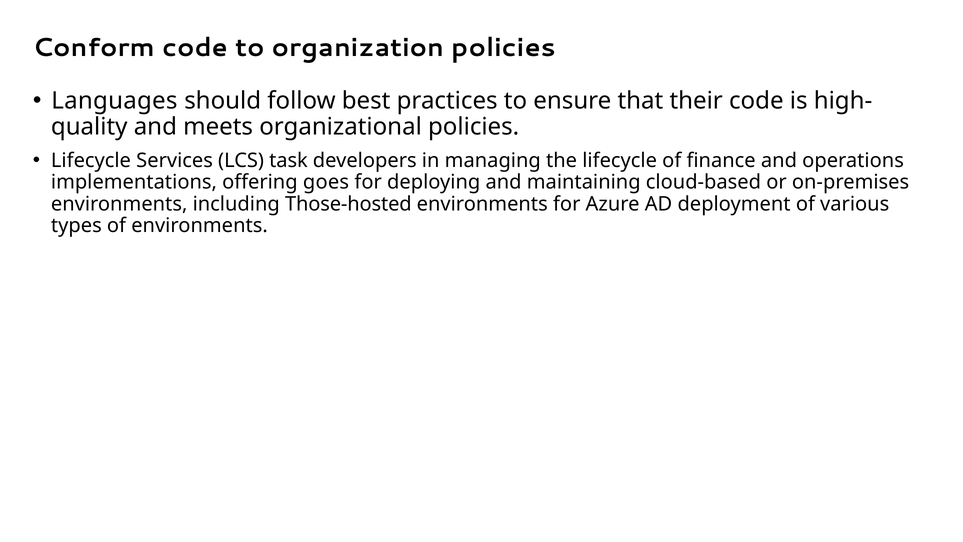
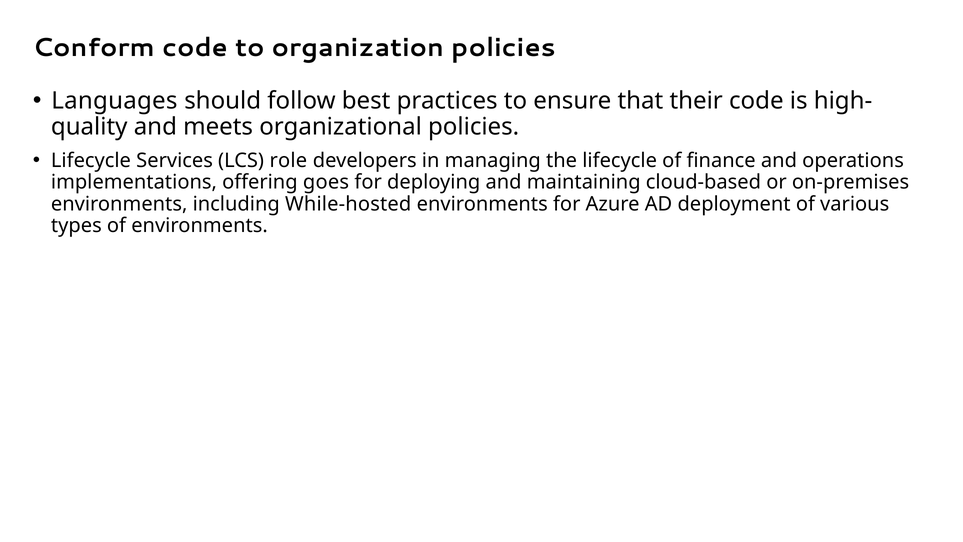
task: task -> role (288, 160)
Those-hosted: Those-hosted -> While-hosted (348, 204)
